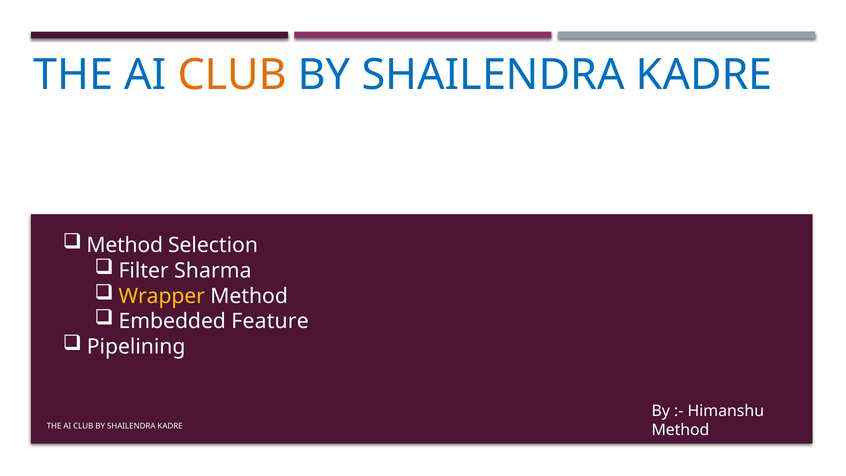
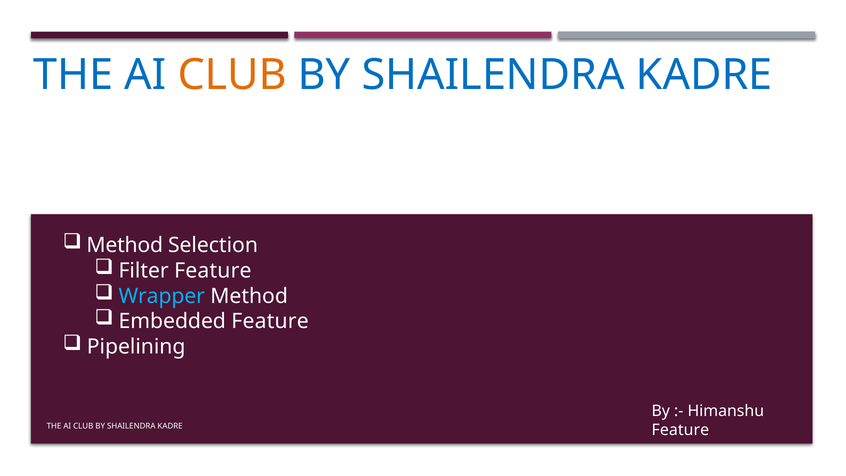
Filter Sharma: Sharma -> Feature (213, 271)
Wrapper colour: yellow -> light blue (162, 296)
Method: Method -> Feature (680, 430)
